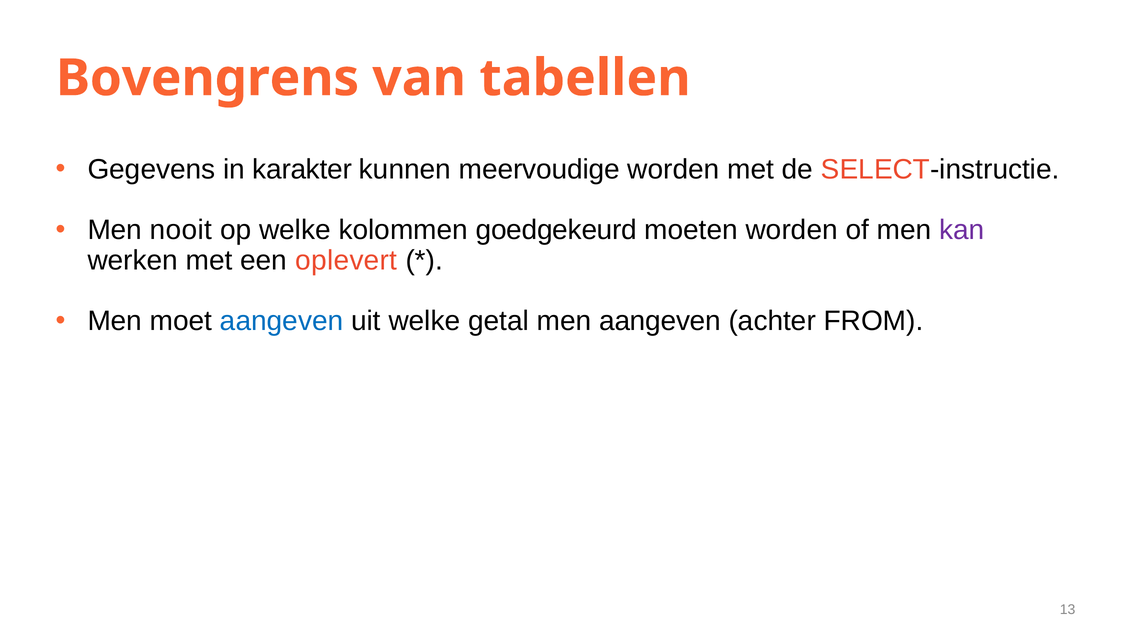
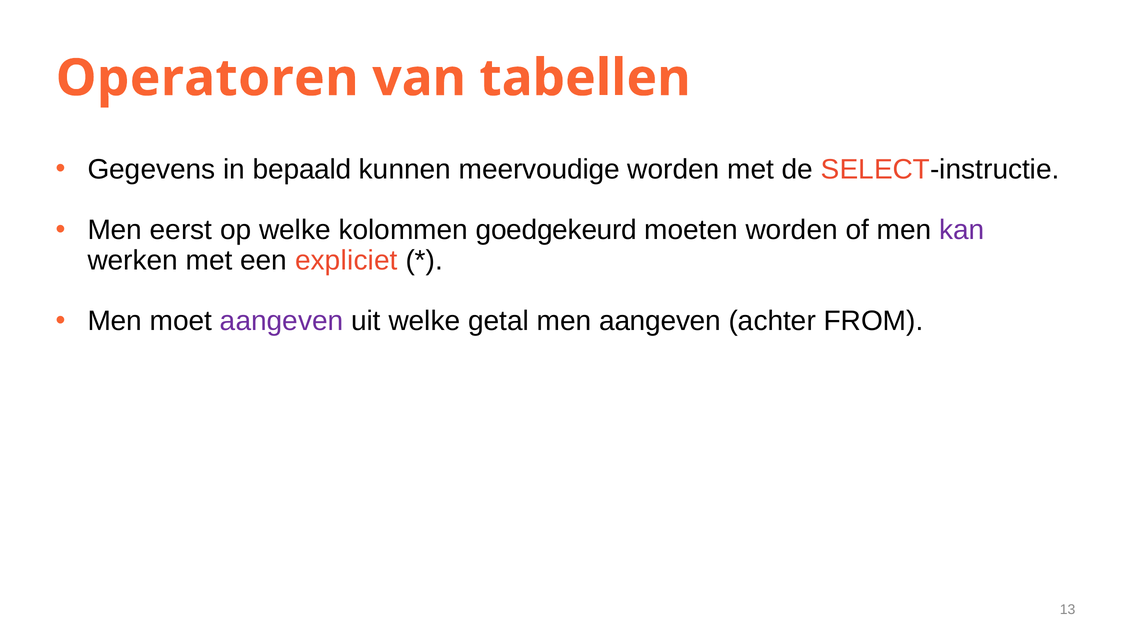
Bovengrens: Bovengrens -> Operatoren (207, 78)
karakter: karakter -> bepaald (302, 169)
nooit: nooit -> eerst (181, 230)
oplevert: oplevert -> expliciet (346, 260)
aangeven colour: blue -> purple (282, 321)
